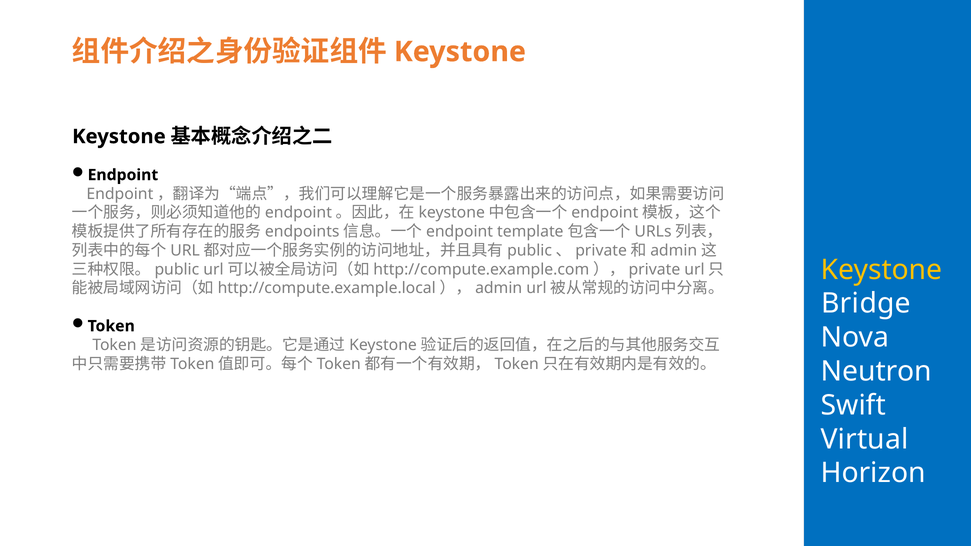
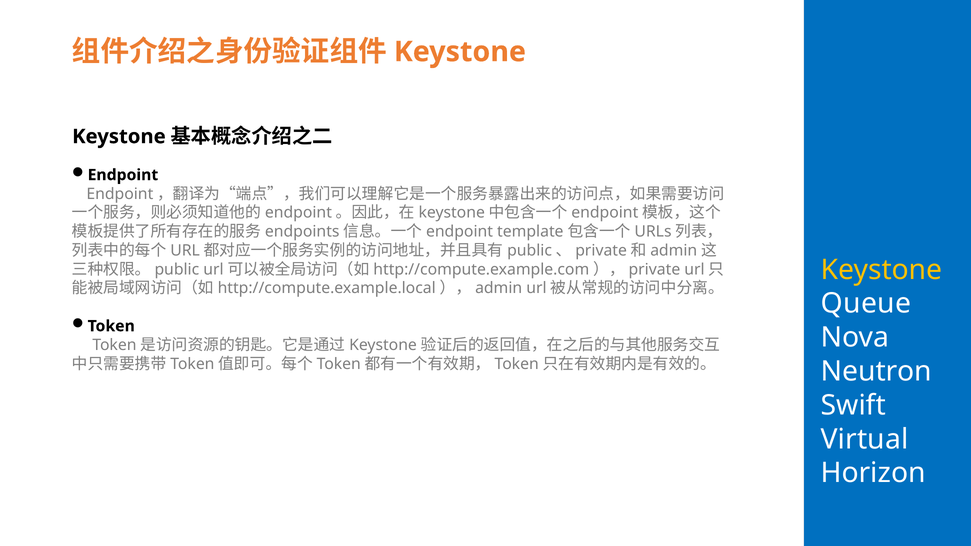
Bridge: Bridge -> Queue (866, 304)
